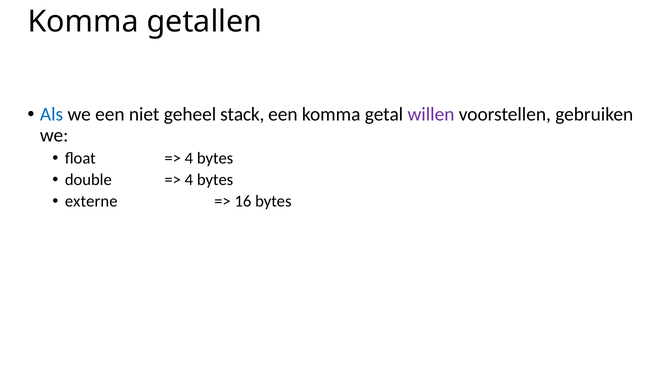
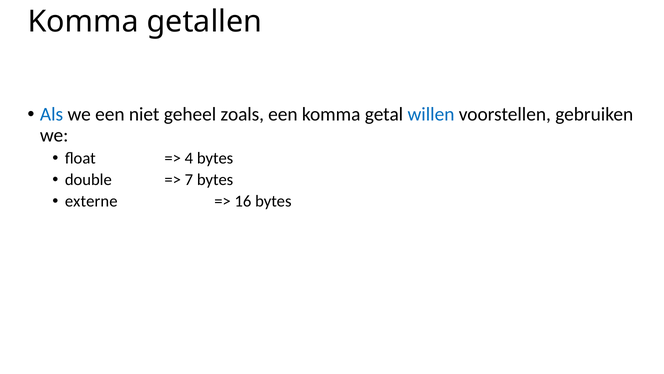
stack: stack -> zoals (242, 114)
willen colour: purple -> blue (431, 114)
4: 4 -> 7 (189, 180)
